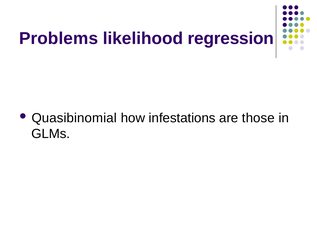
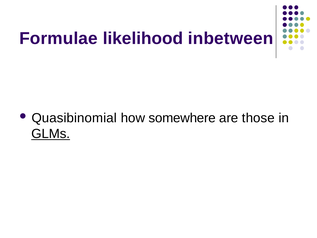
Problems: Problems -> Formulae (59, 38)
regression: regression -> inbetween (231, 38)
infestations: infestations -> somewhere (182, 118)
GLMs underline: none -> present (51, 134)
